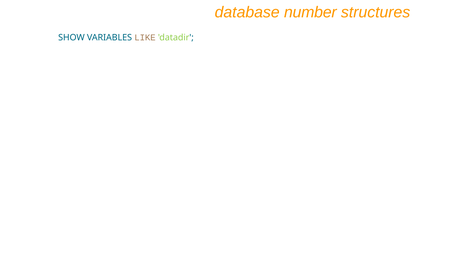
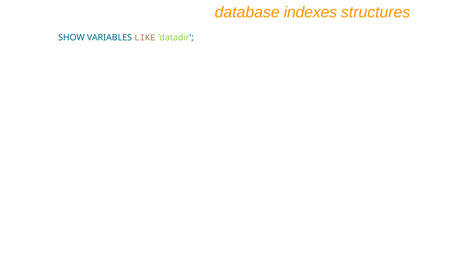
number: number -> indexes (310, 12)
